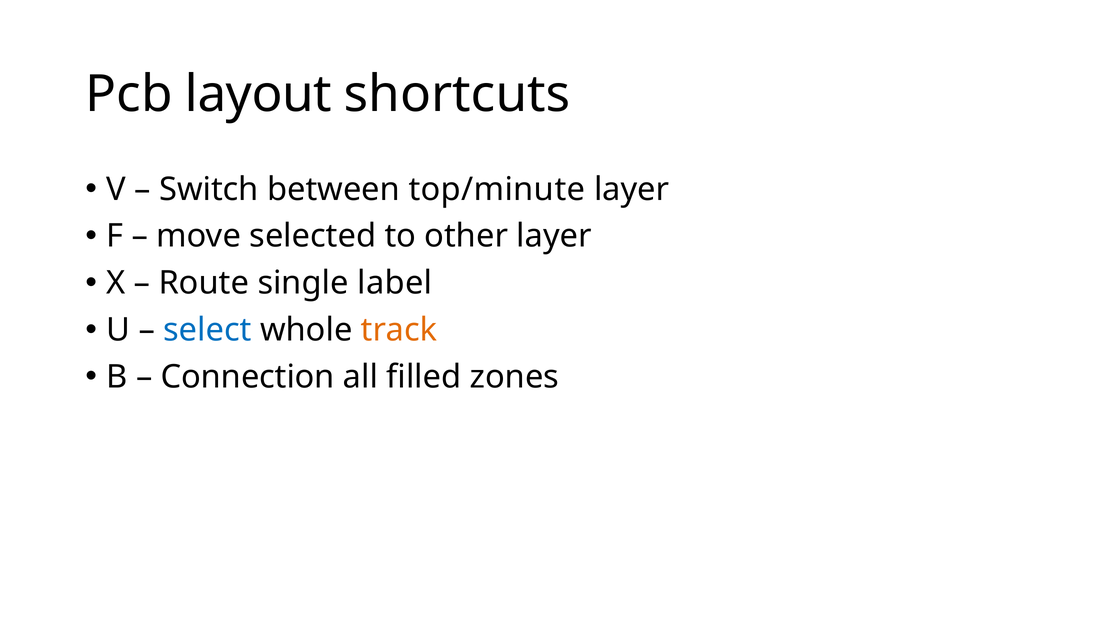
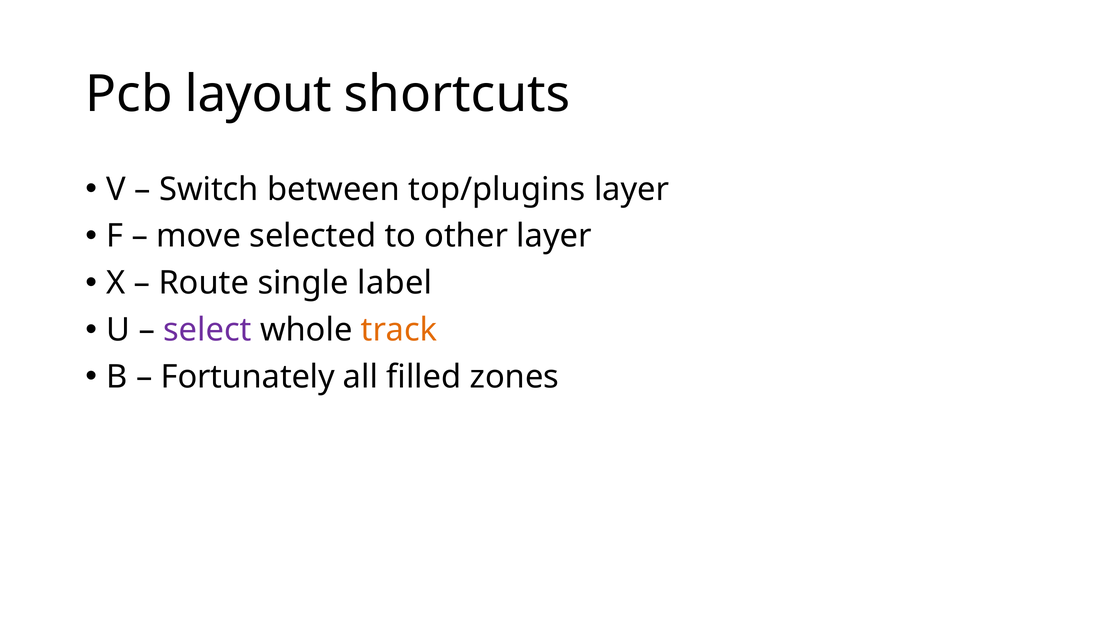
top/minute: top/minute -> top/plugins (497, 189)
select colour: blue -> purple (208, 330)
Connection: Connection -> Fortunately (248, 377)
